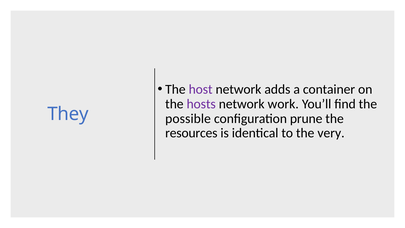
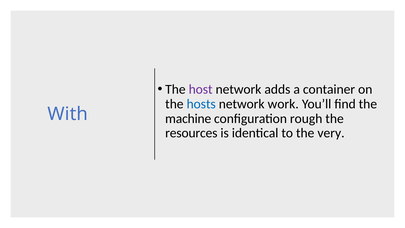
hosts colour: purple -> blue (201, 104)
They: They -> With (68, 114)
possible: possible -> machine (188, 118)
prune: prune -> rough (306, 118)
